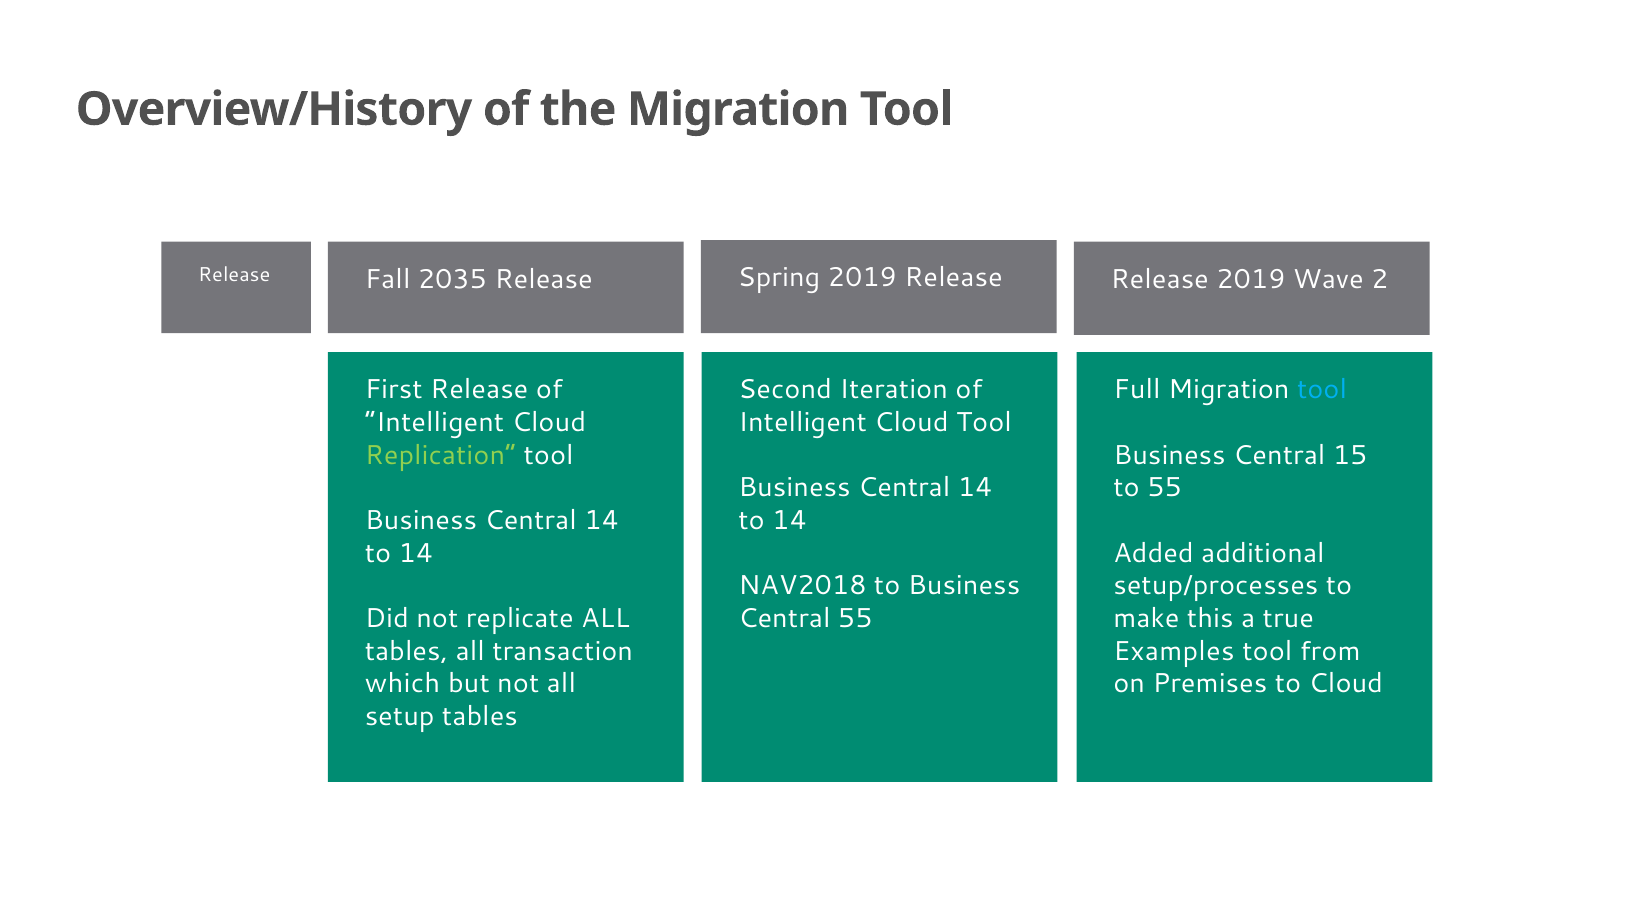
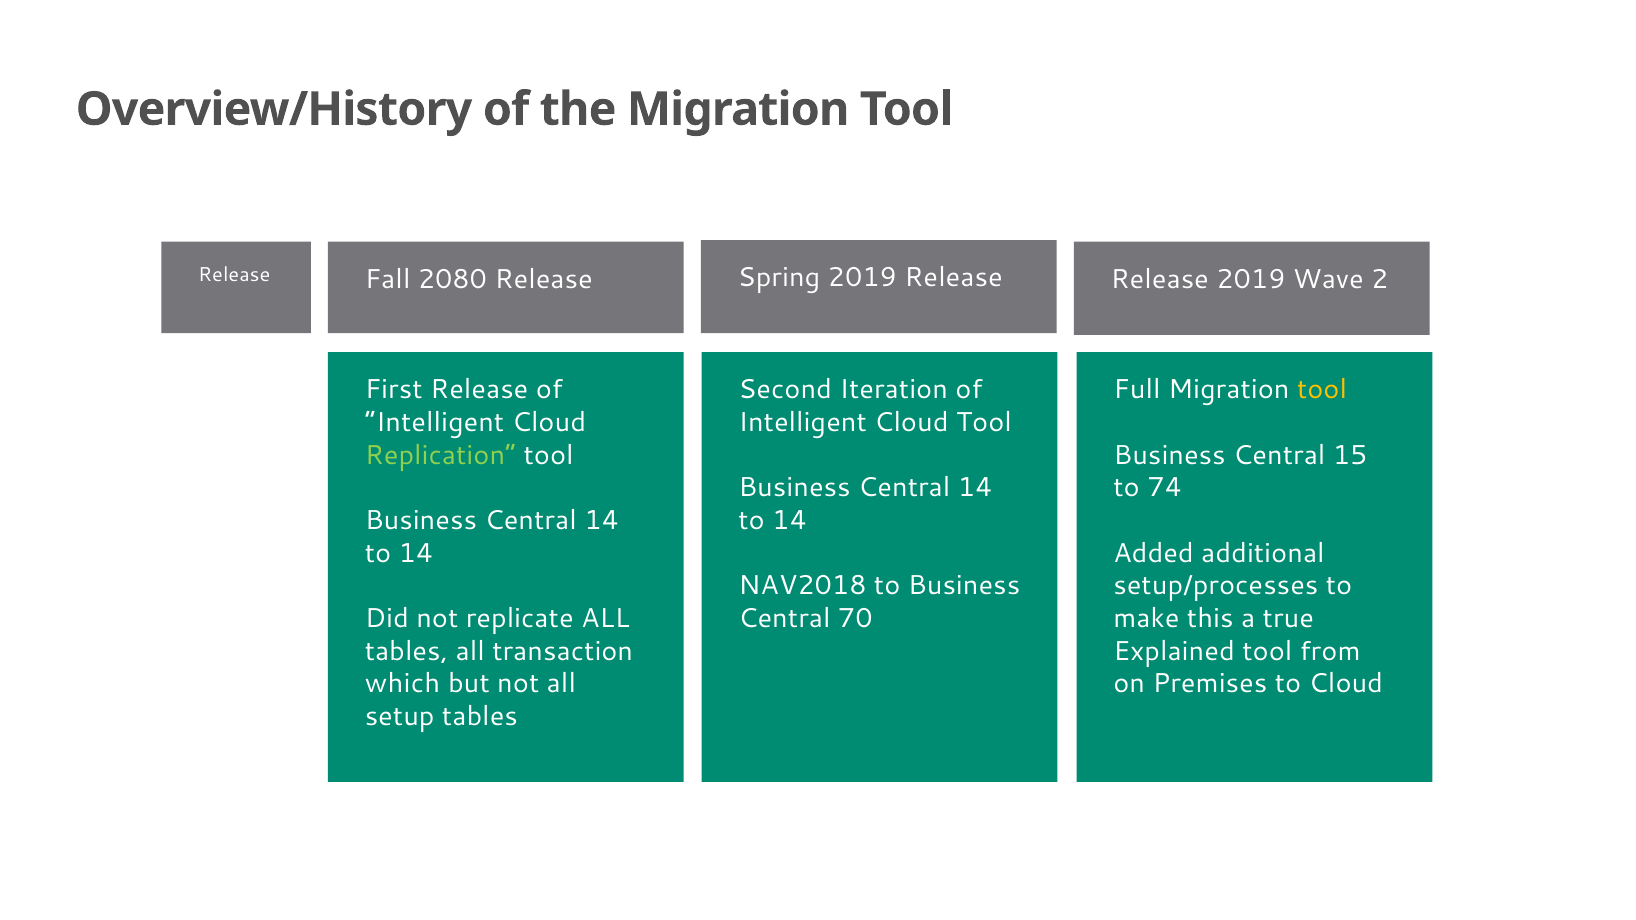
2035: 2035 -> 2080 (452, 280)
tool colour: light blue -> yellow (1322, 390)
to 55: 55 -> 74 (1165, 488)
Central 55: 55 -> 70 (855, 619)
Examples: Examples -> Explained (1174, 651)
